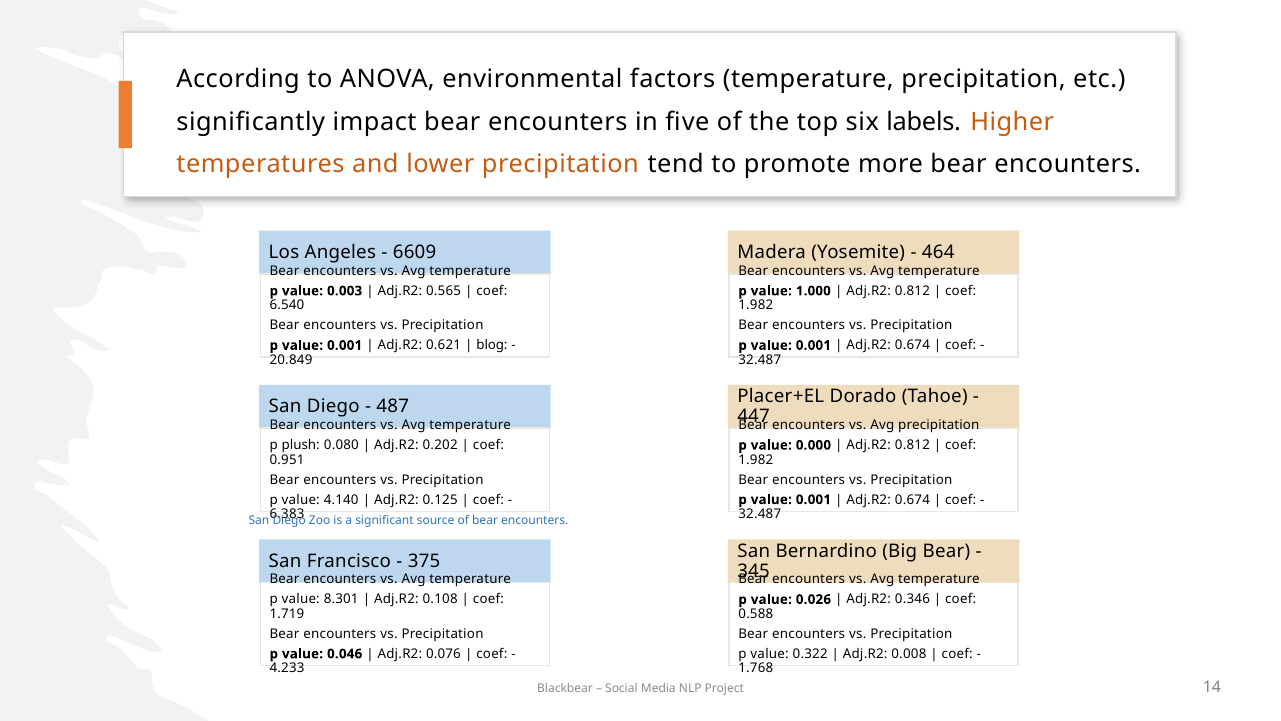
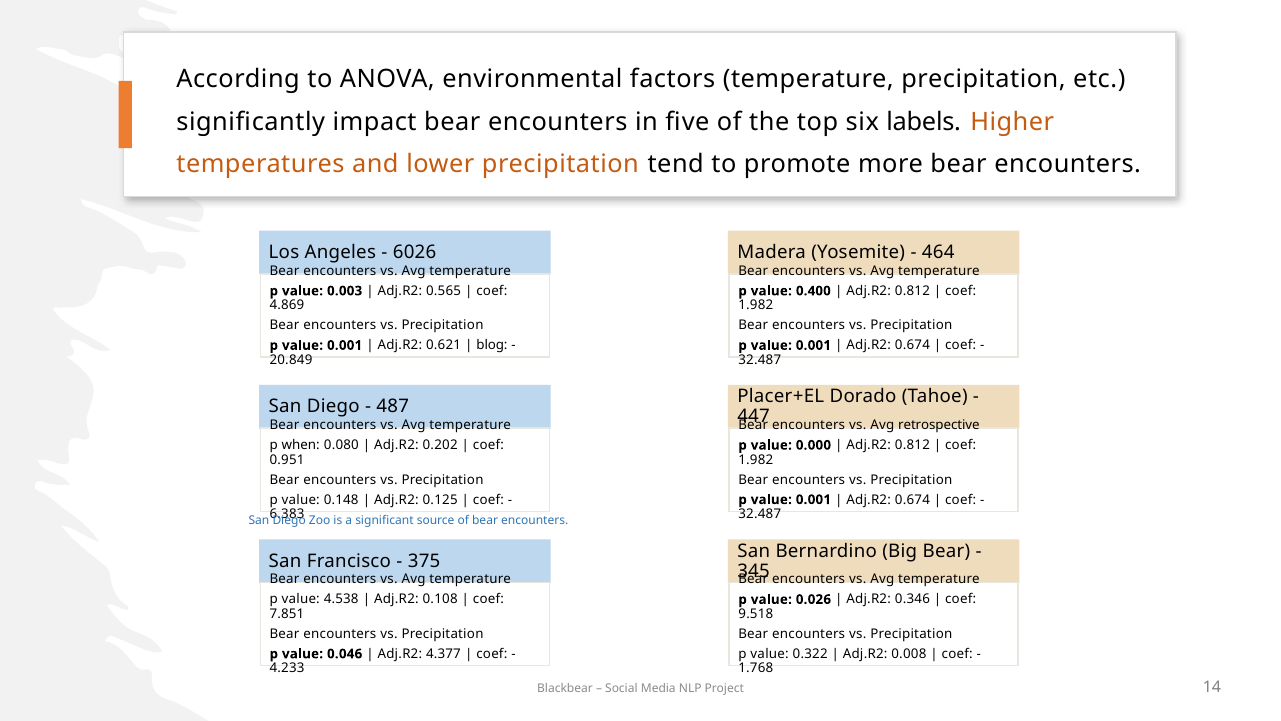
6609: 6609 -> 6026 (415, 252)
1.000: 1.000 -> 0.400 (813, 291)
6.540: 6.540 -> 4.869 (287, 305)
Avg precipitation: precipitation -> retrospective (939, 425)
plush: plush -> when (301, 445)
4.140: 4.140 -> 0.148 (341, 499)
8.301: 8.301 -> 4.538 (341, 599)
1.719: 1.719 -> 7.851 (287, 614)
0.588: 0.588 -> 9.518 (756, 614)
0.076: 0.076 -> 4.377 (443, 653)
